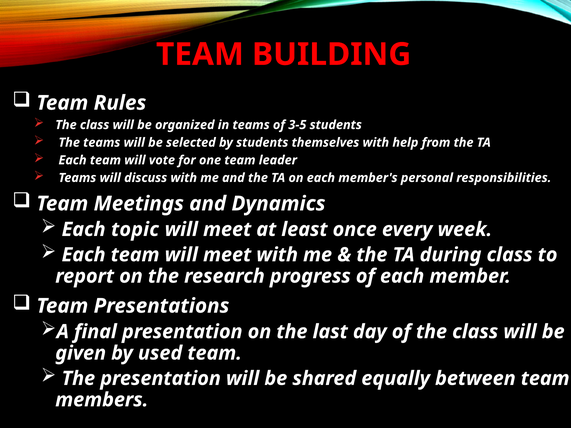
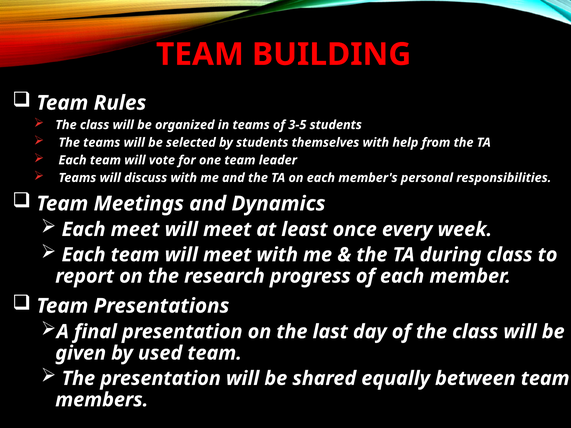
Each topic: topic -> meet (135, 230)
